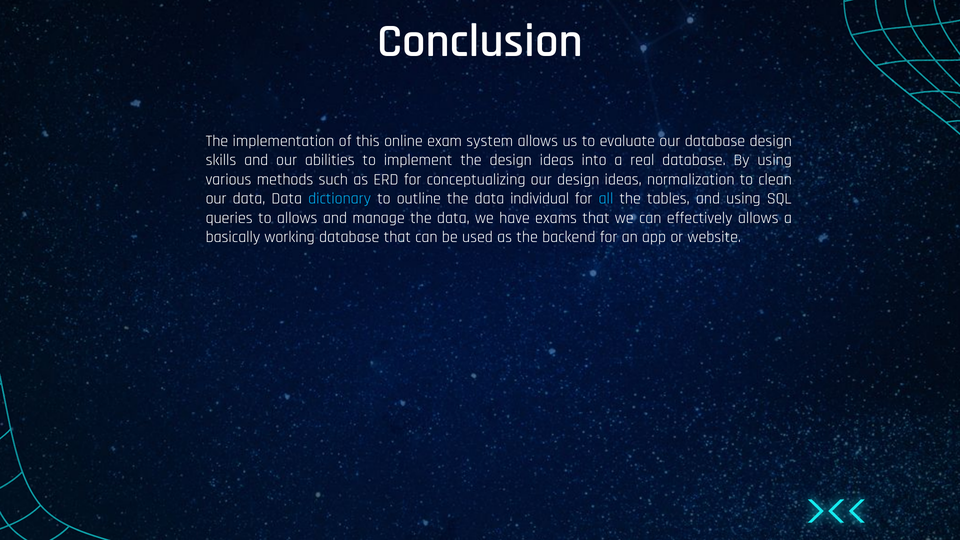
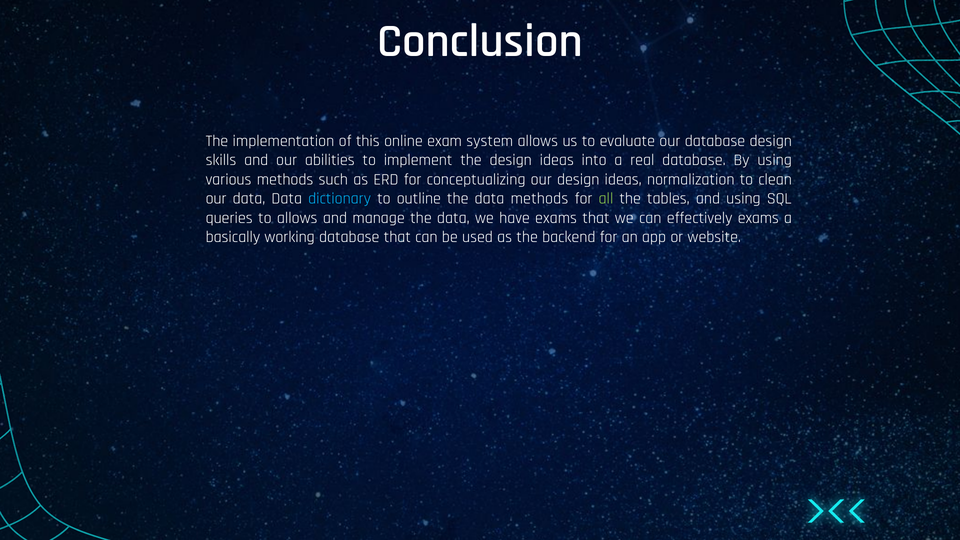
data individual: individual -> methods (539, 199)
all colour: light blue -> light green (606, 199)
effectively allows: allows -> exams (758, 218)
